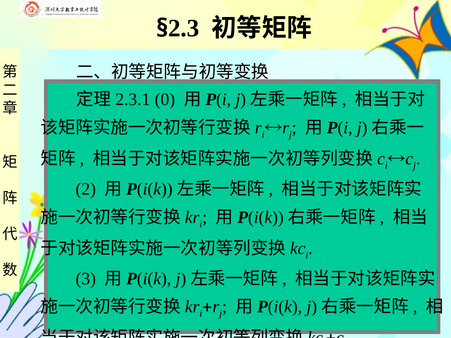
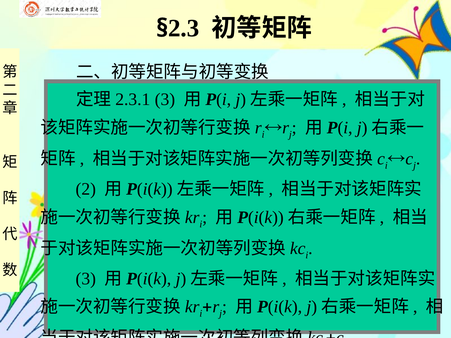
0: 0 -> 3 (165, 100)
